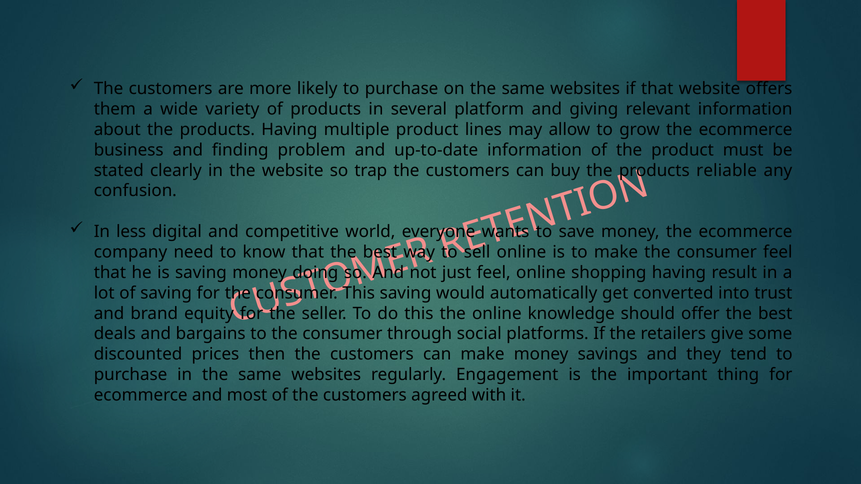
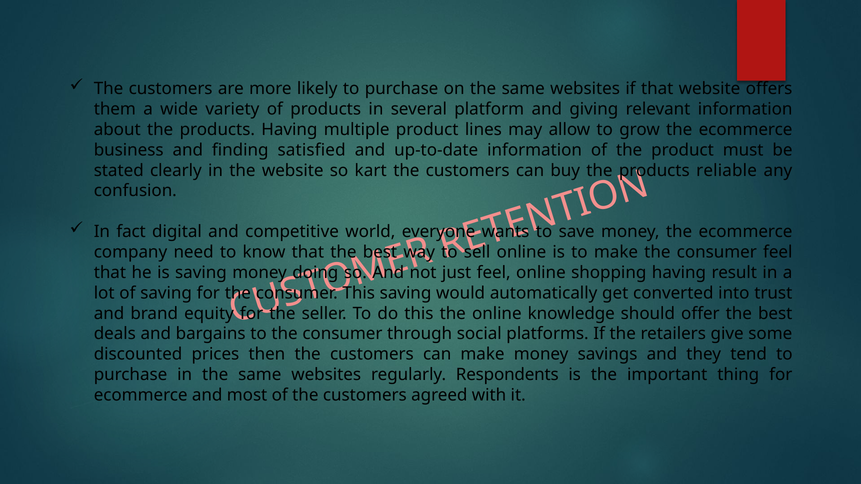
problem: problem -> satisfied (312, 150)
trap: trap -> kart (371, 171)
less: less -> fact (131, 232)
Engagement: Engagement -> Respondents (507, 375)
